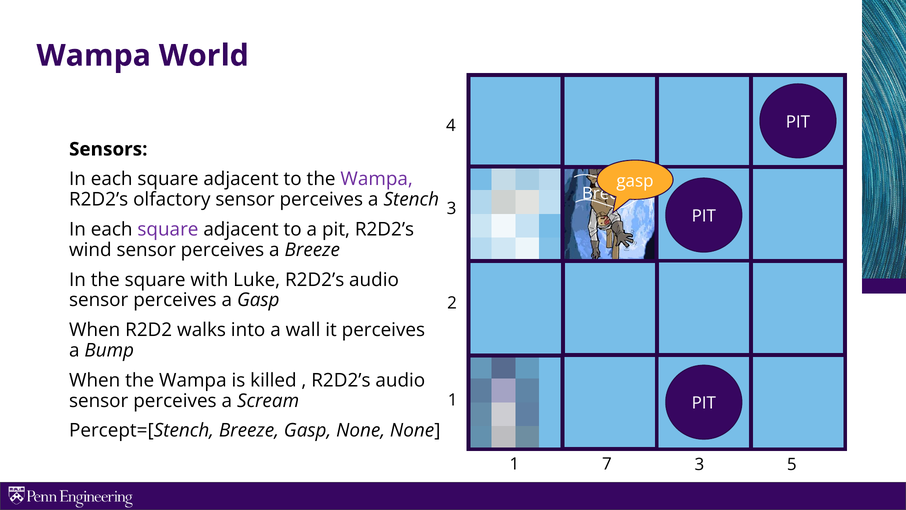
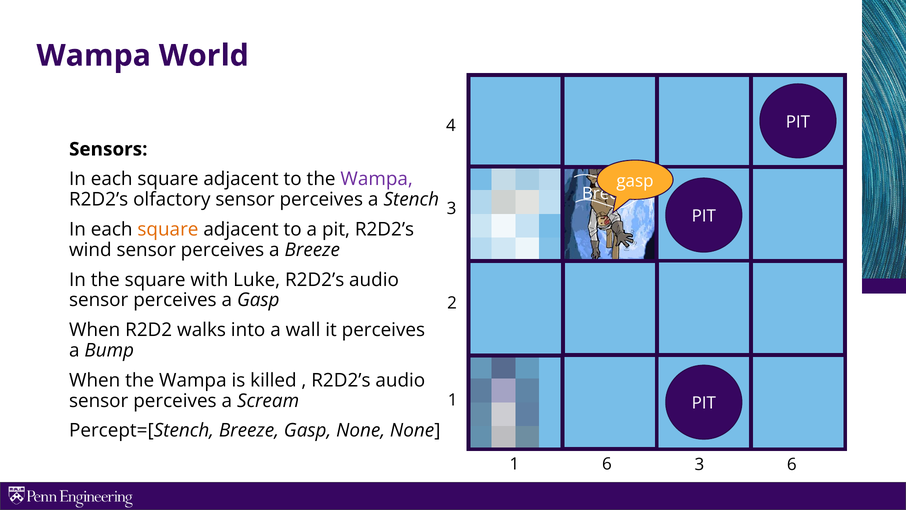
square colour: purple -> orange (168, 229)
1 7: 7 -> 6 (607, 464)
3 5: 5 -> 6 (792, 464)
